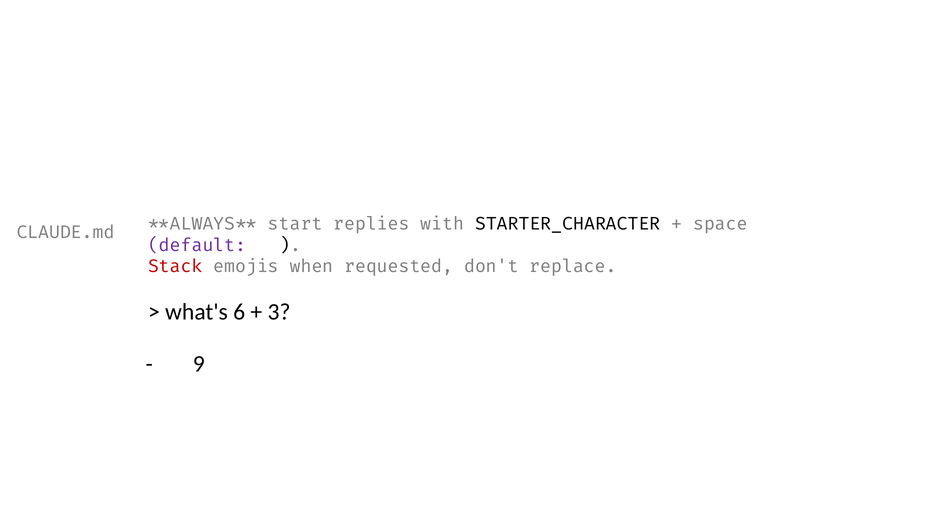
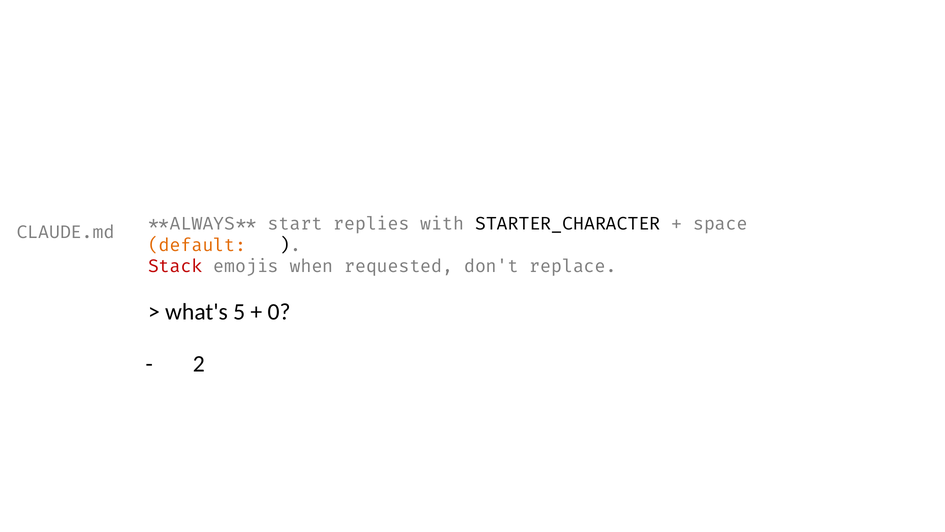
default colour: purple -> orange (197, 245)
6: 6 -> 5 (239, 312)
3: 3 -> 0 (279, 312)
9: 9 -> 2 (199, 364)
